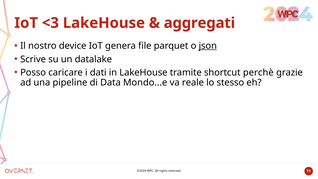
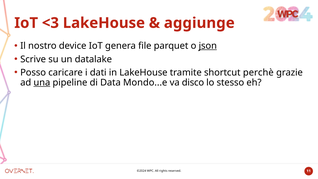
aggregati: aggregati -> aggiunge (199, 23)
una underline: none -> present (42, 82)
reale: reale -> disco (193, 82)
